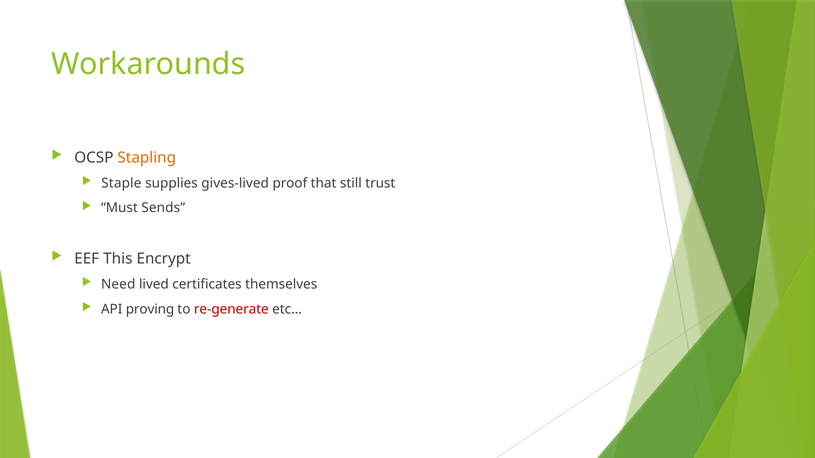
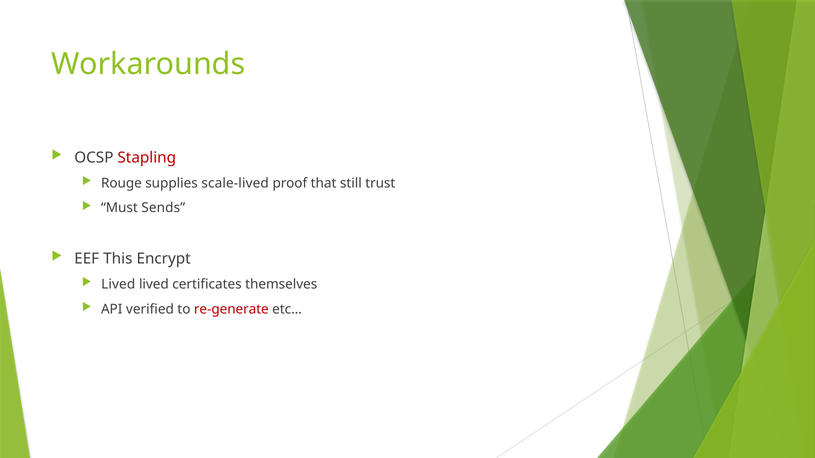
Stapling colour: orange -> red (147, 158)
Staple: Staple -> Rouge (121, 183)
gives-lived: gives-lived -> scale-lived (235, 183)
Need: Need -> Lived (118, 285)
proving: proving -> verified (150, 309)
